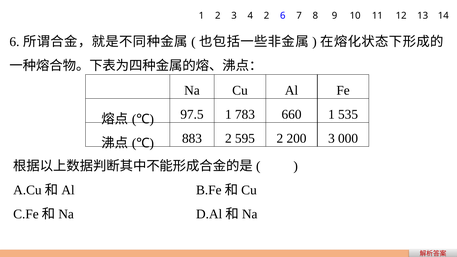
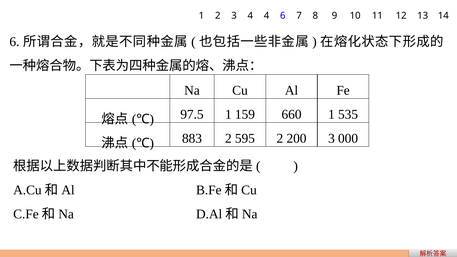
4 2: 2 -> 4 (267, 16)
783: 783 -> 159 (245, 114)
